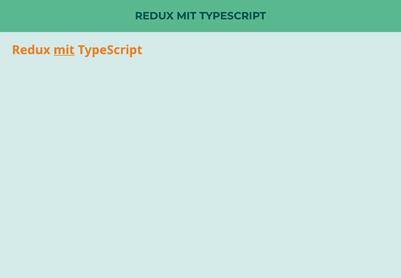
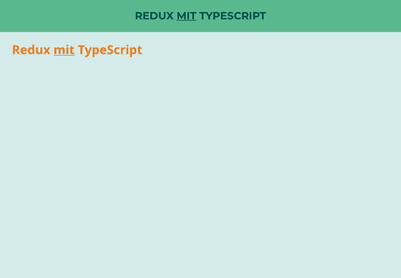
MIT underline: none -> present (187, 16)
